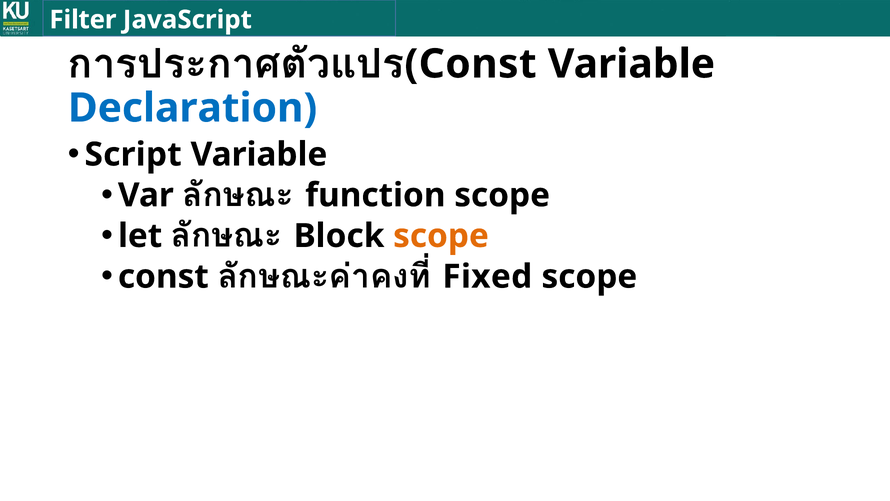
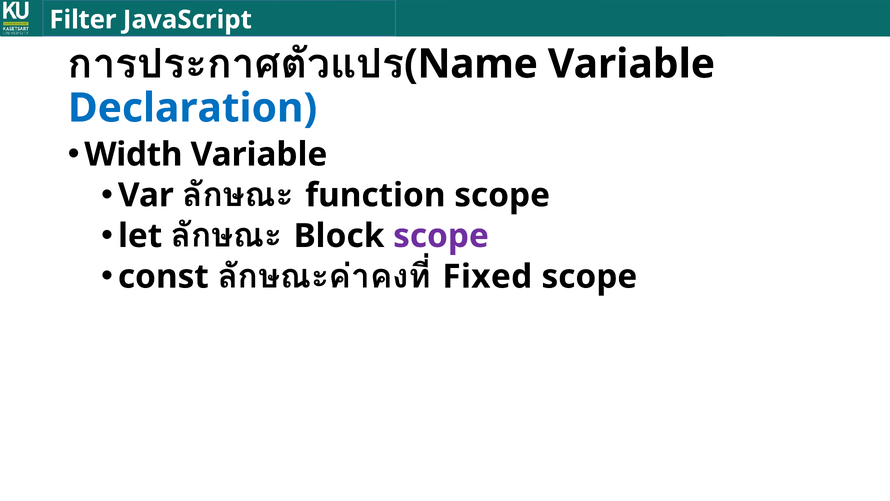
Const: Const -> Name (471, 64)
Script: Script -> Width (133, 154)
scope colour: orange -> purple (441, 236)
